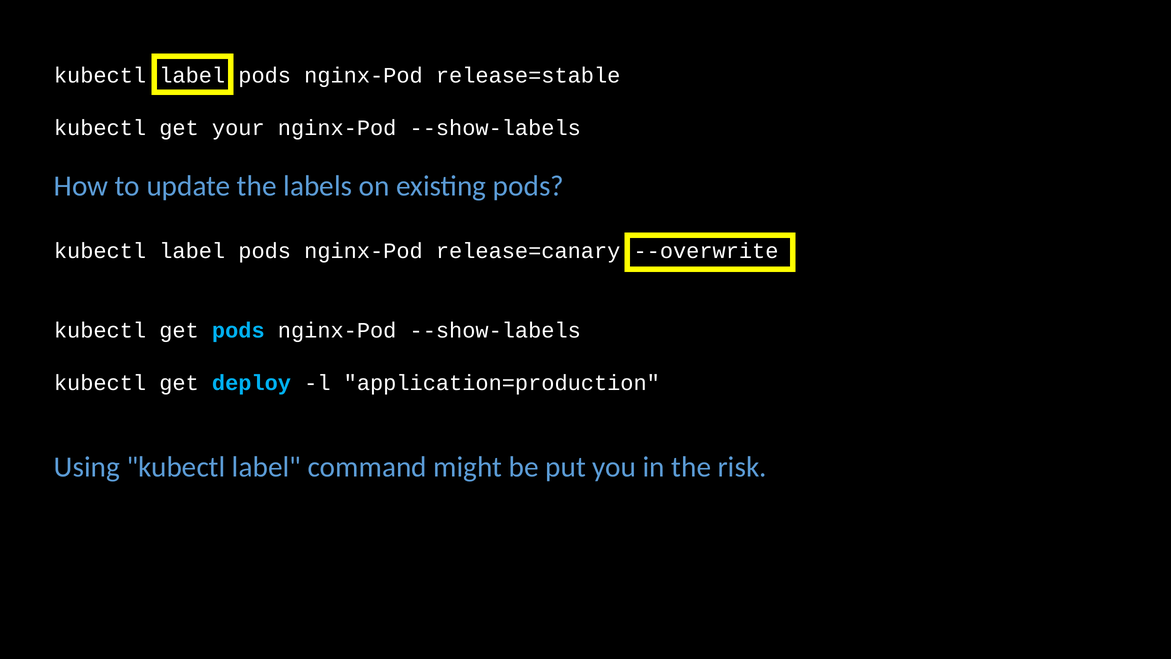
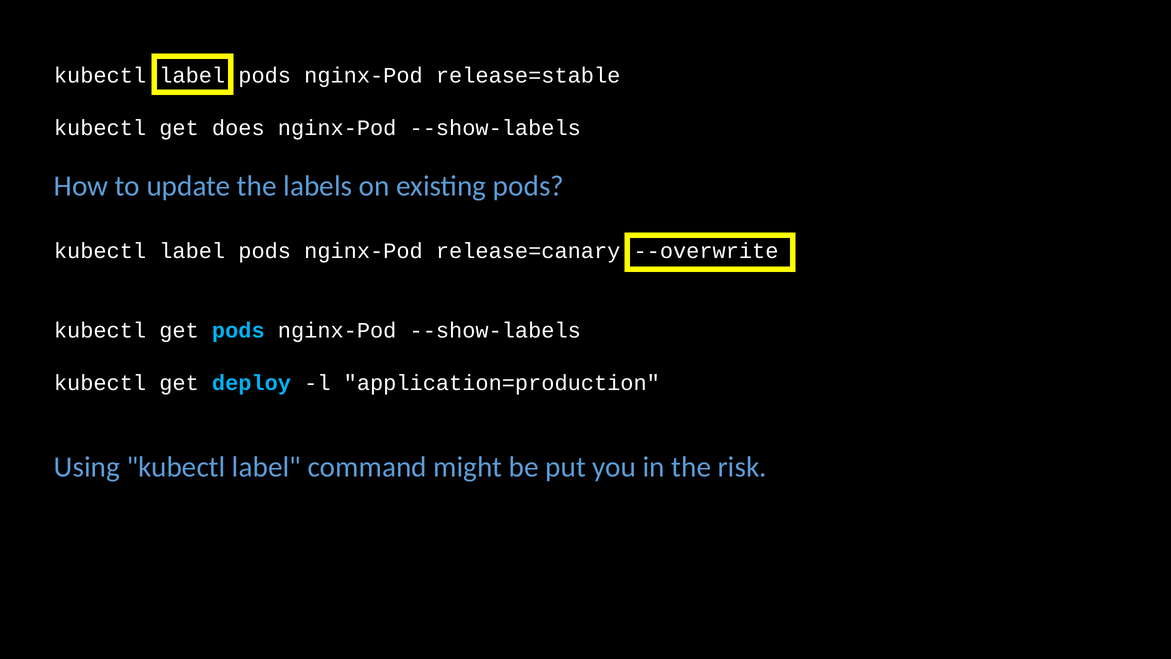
your: your -> does (238, 128)
